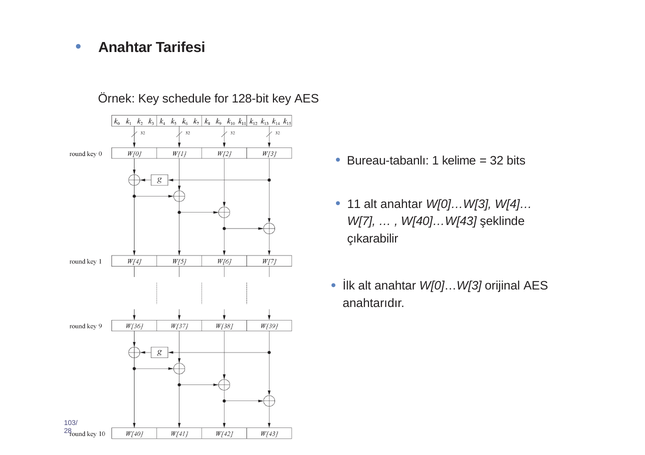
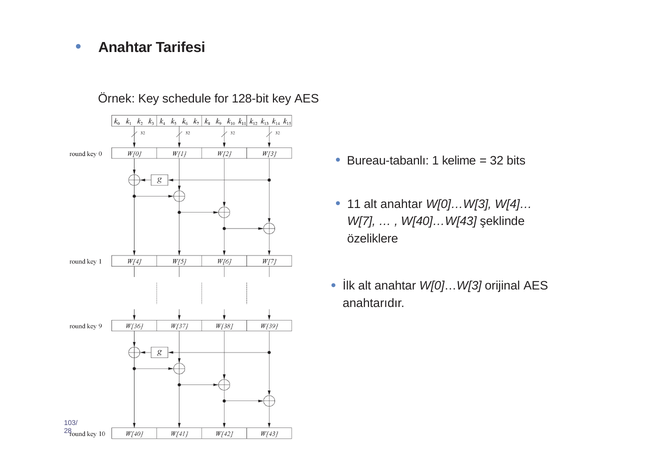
çıkarabilir: çıkarabilir -> özeliklere (373, 239)
